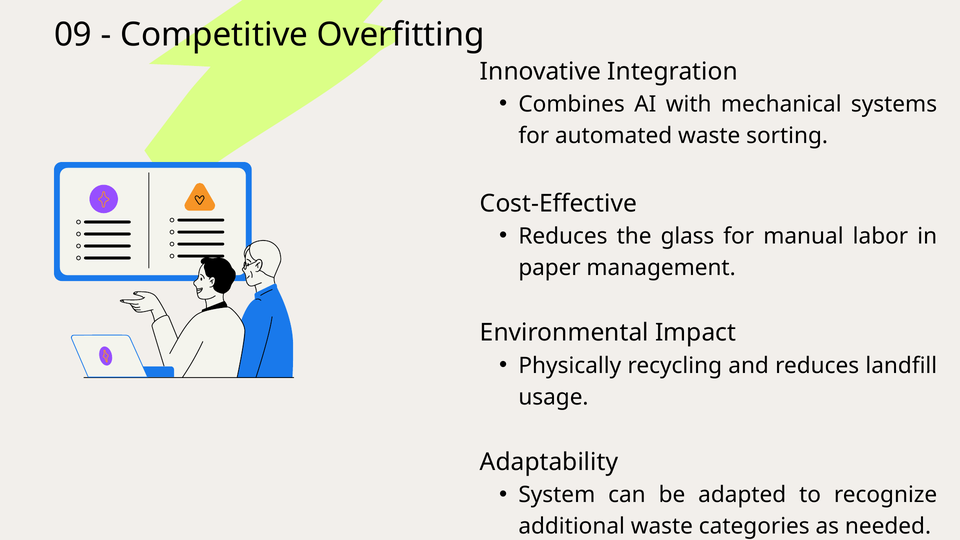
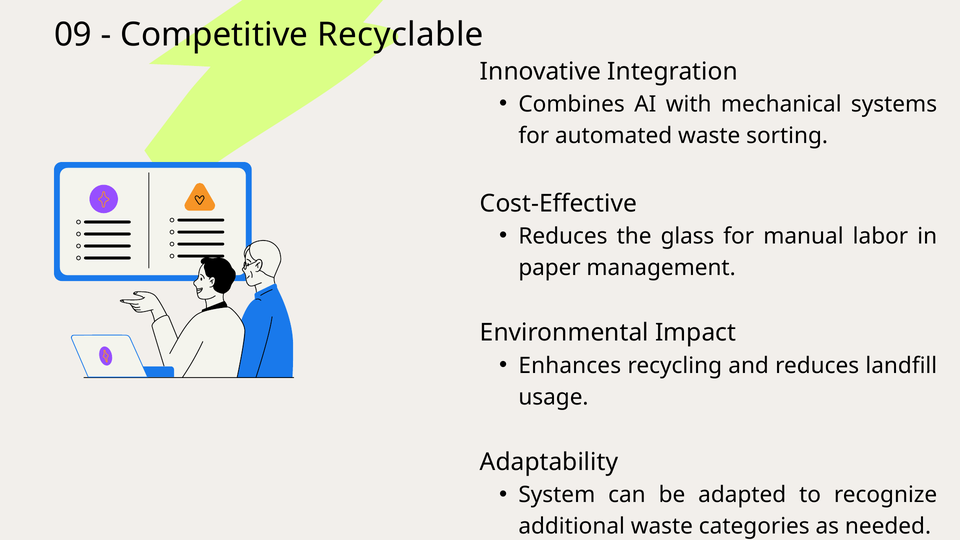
Overfitting: Overfitting -> Recyclable (401, 35)
Physically: Physically -> Enhances (570, 366)
